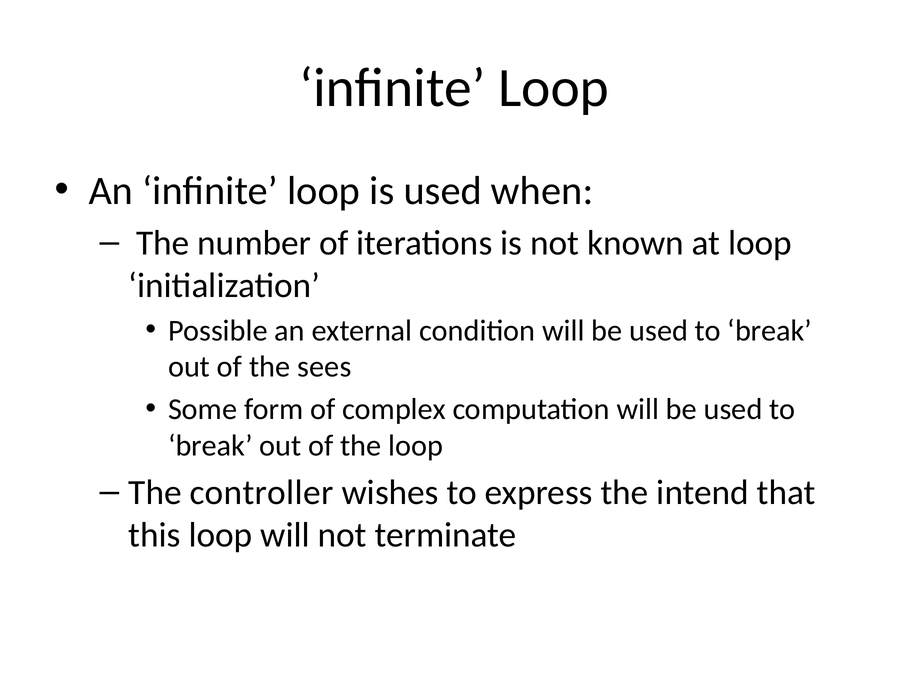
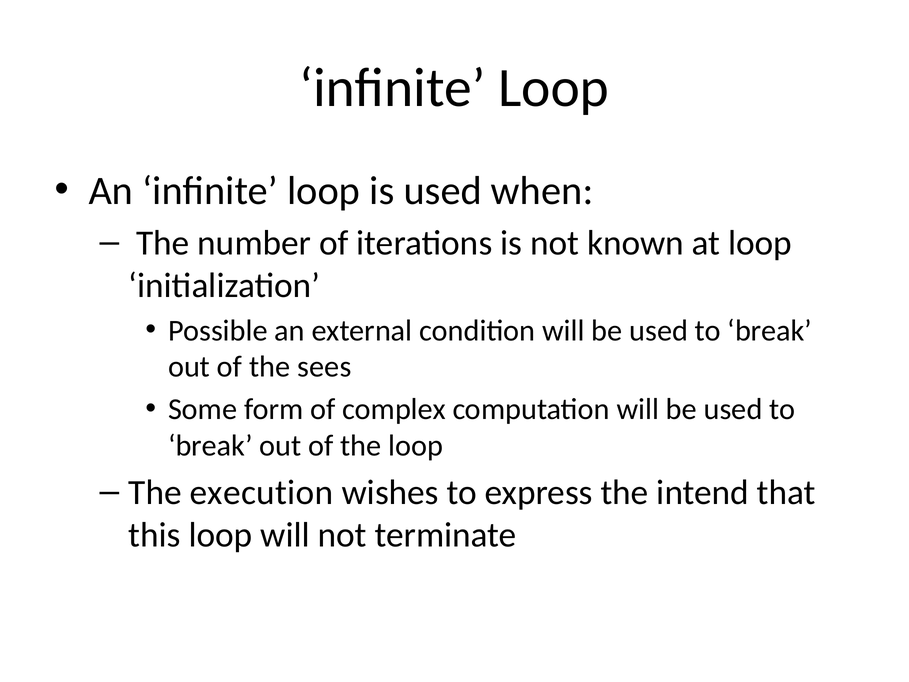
controller: controller -> execution (261, 492)
